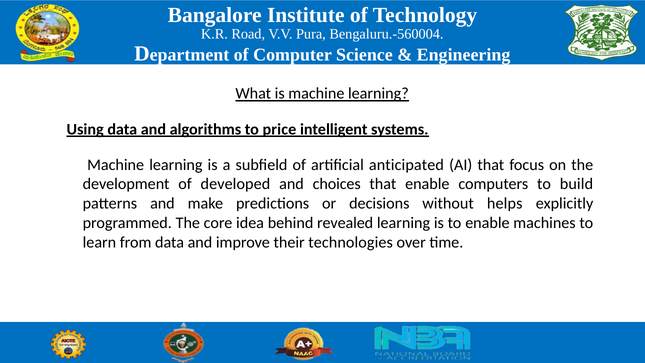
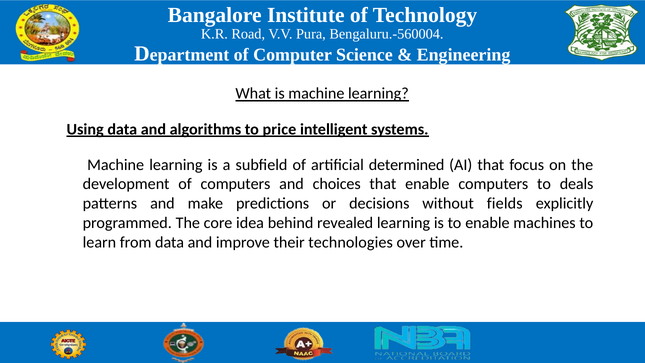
anticipated: anticipated -> determined (407, 165)
of developed: developed -> computers (236, 184)
build: build -> deals (577, 184)
helps: helps -> fields (505, 203)
